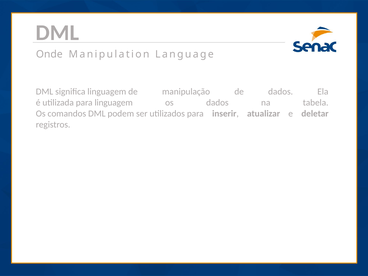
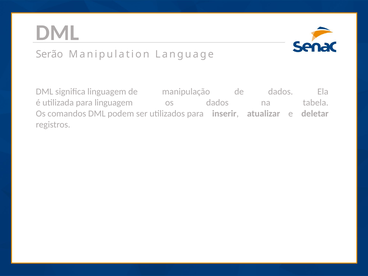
Onde: Onde -> Serão (49, 54)
